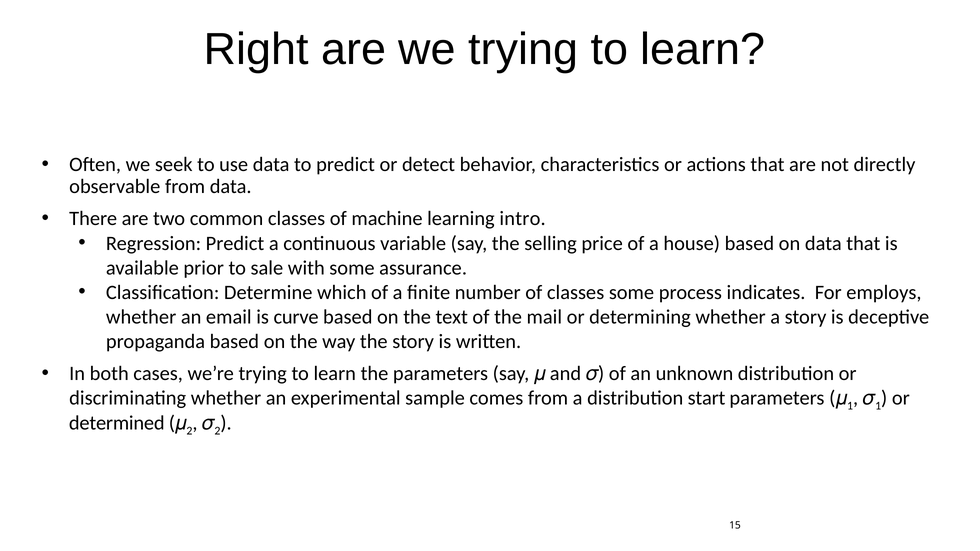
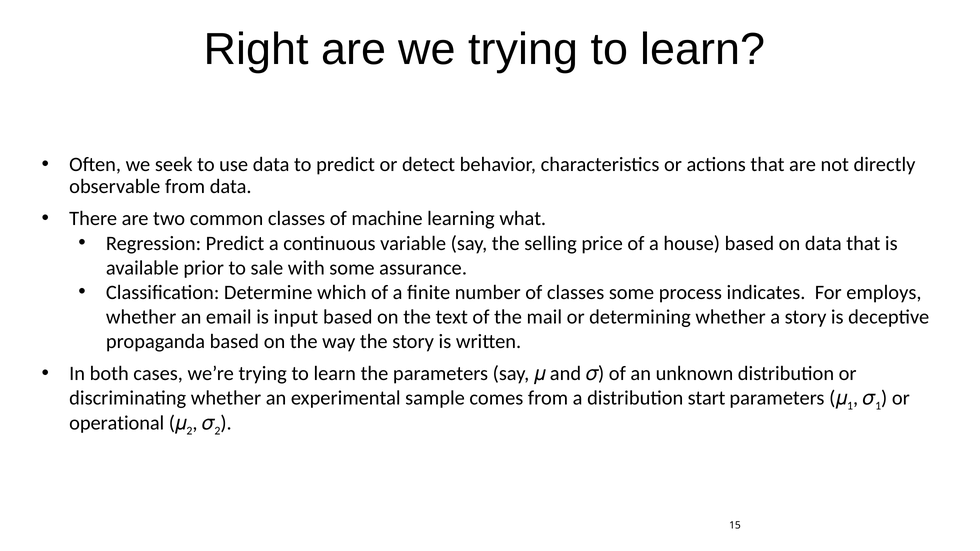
intro: intro -> what (523, 219)
curve: curve -> input (296, 317)
determined: determined -> operational (117, 423)
